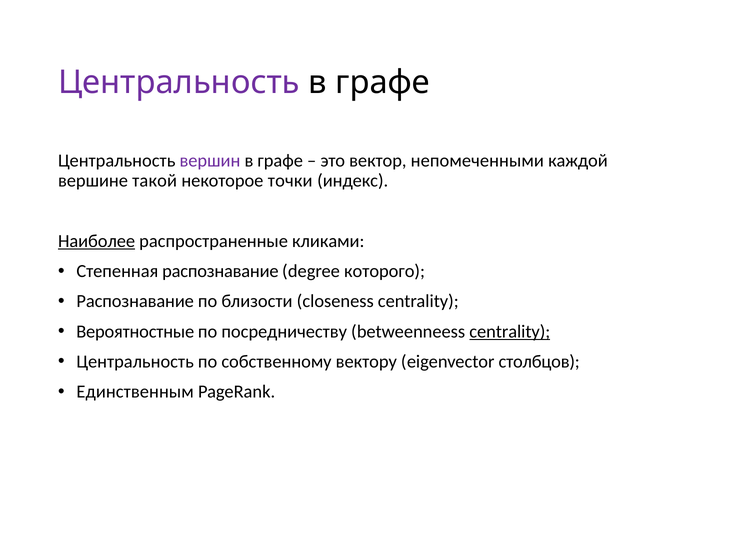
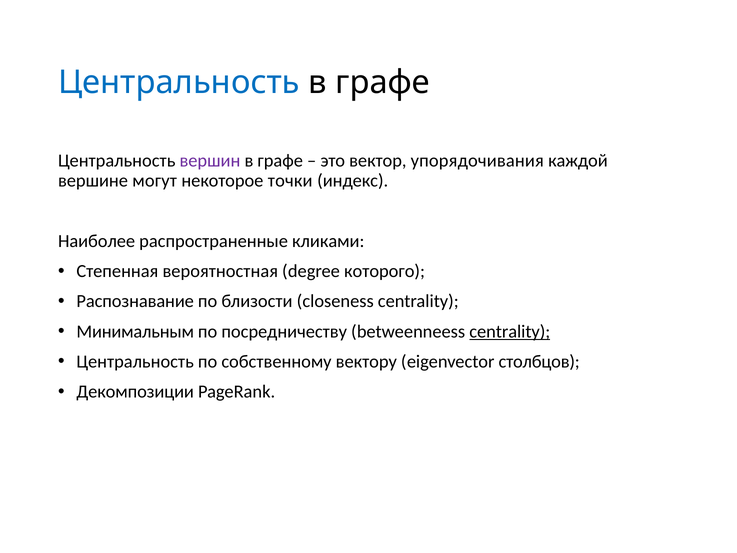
Центральность colour: purple -> blue (179, 83)
непомеченными: непомеченными -> упорядочивания (477, 161)
такой: такой -> могут (155, 181)
Наиболее underline: present -> none (97, 241)
Степенная распознавание: распознавание -> вероятностная (220, 271)
Вероятностные: Вероятностные -> Минимальным (135, 331)
Единственным: Единственным -> Декомпозиции (135, 392)
